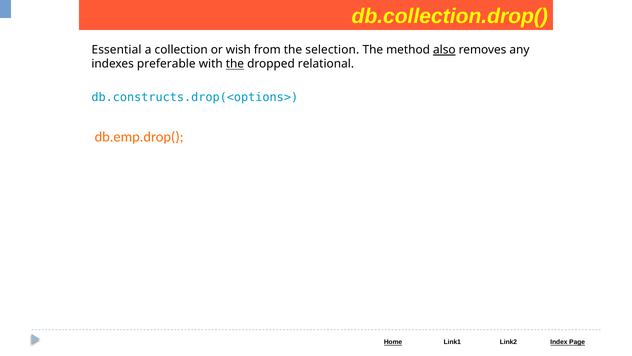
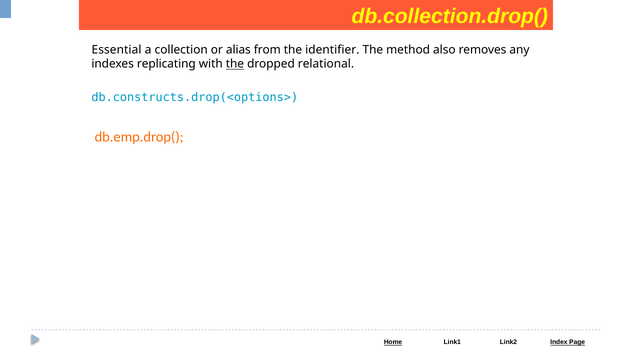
wish: wish -> alias (238, 50)
selection: selection -> identifier (332, 50)
also underline: present -> none (444, 50)
preferable: preferable -> replicating (166, 64)
